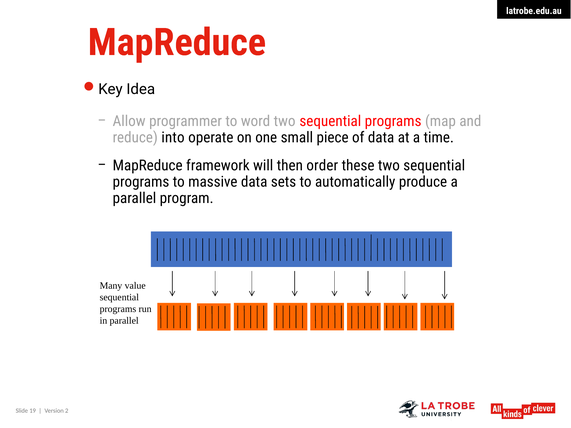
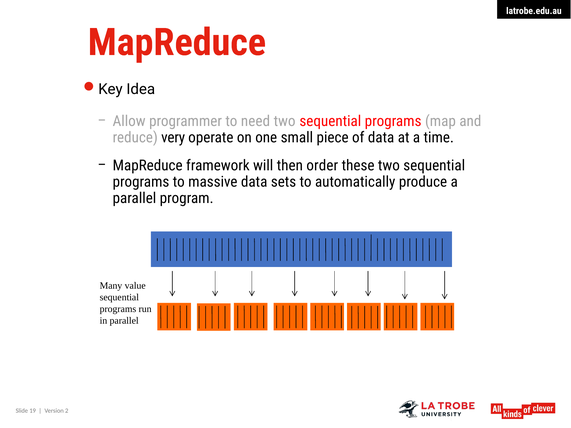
word: word -> need (255, 121)
into: into -> very (173, 138)
